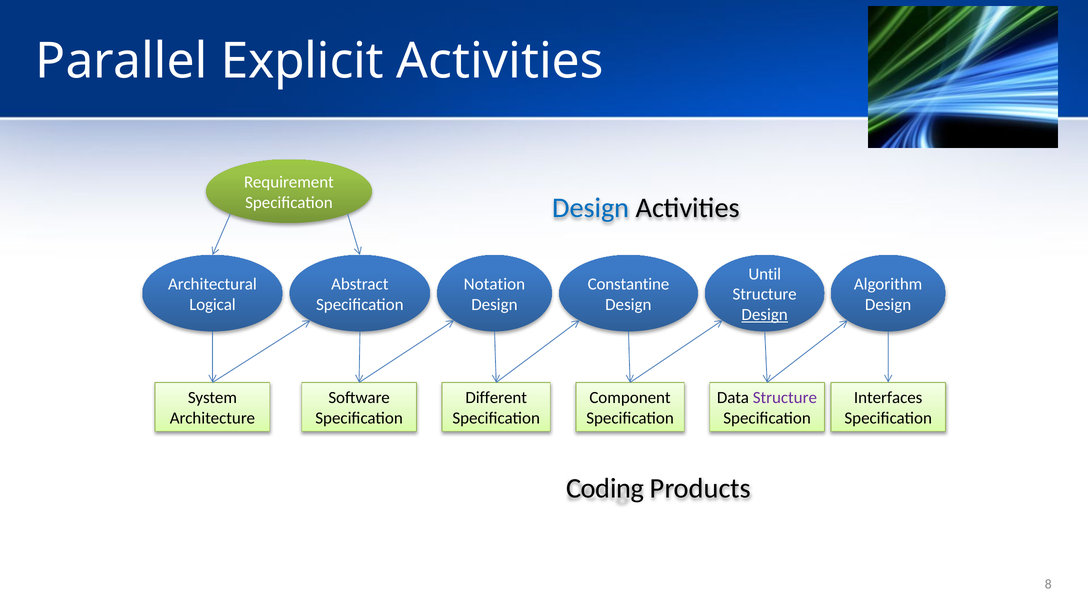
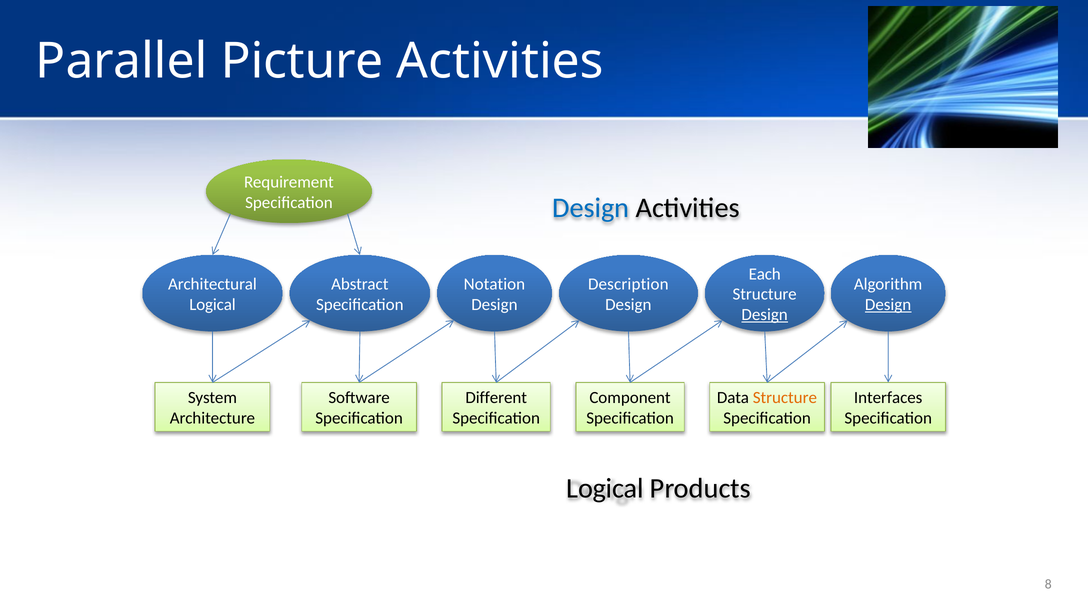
Explicit: Explicit -> Picture (302, 61)
Until: Until -> Each (765, 274)
Constantine: Constantine -> Description (628, 284)
Design underline: none -> present (888, 305)
Structure colour: purple -> orange (785, 398)
Coding: Coding -> Logical (605, 488)
